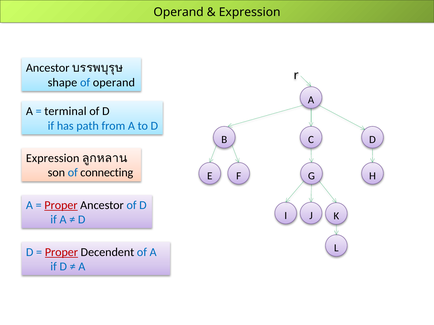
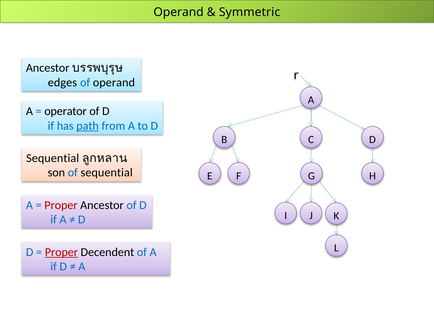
Expression: Expression -> Symmetric (250, 12)
shape: shape -> edges (62, 83)
terminal: terminal -> operator (66, 111)
path underline: none -> present (88, 126)
Expression: Expression -> Sequential (53, 158)
of connecting: connecting -> sequential (107, 173)
Proper underline: present -> none (61, 206)
